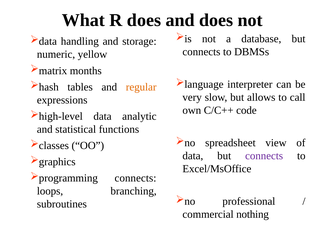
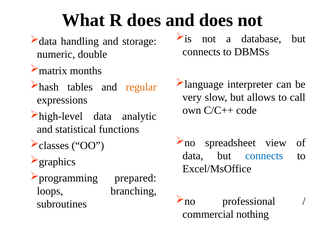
yellow: yellow -> double (93, 54)
connects colour: purple -> blue (264, 156)
connects: connects -> prepared (135, 178)
